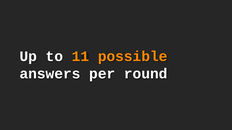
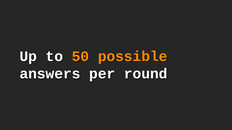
11: 11 -> 50 (80, 56)
